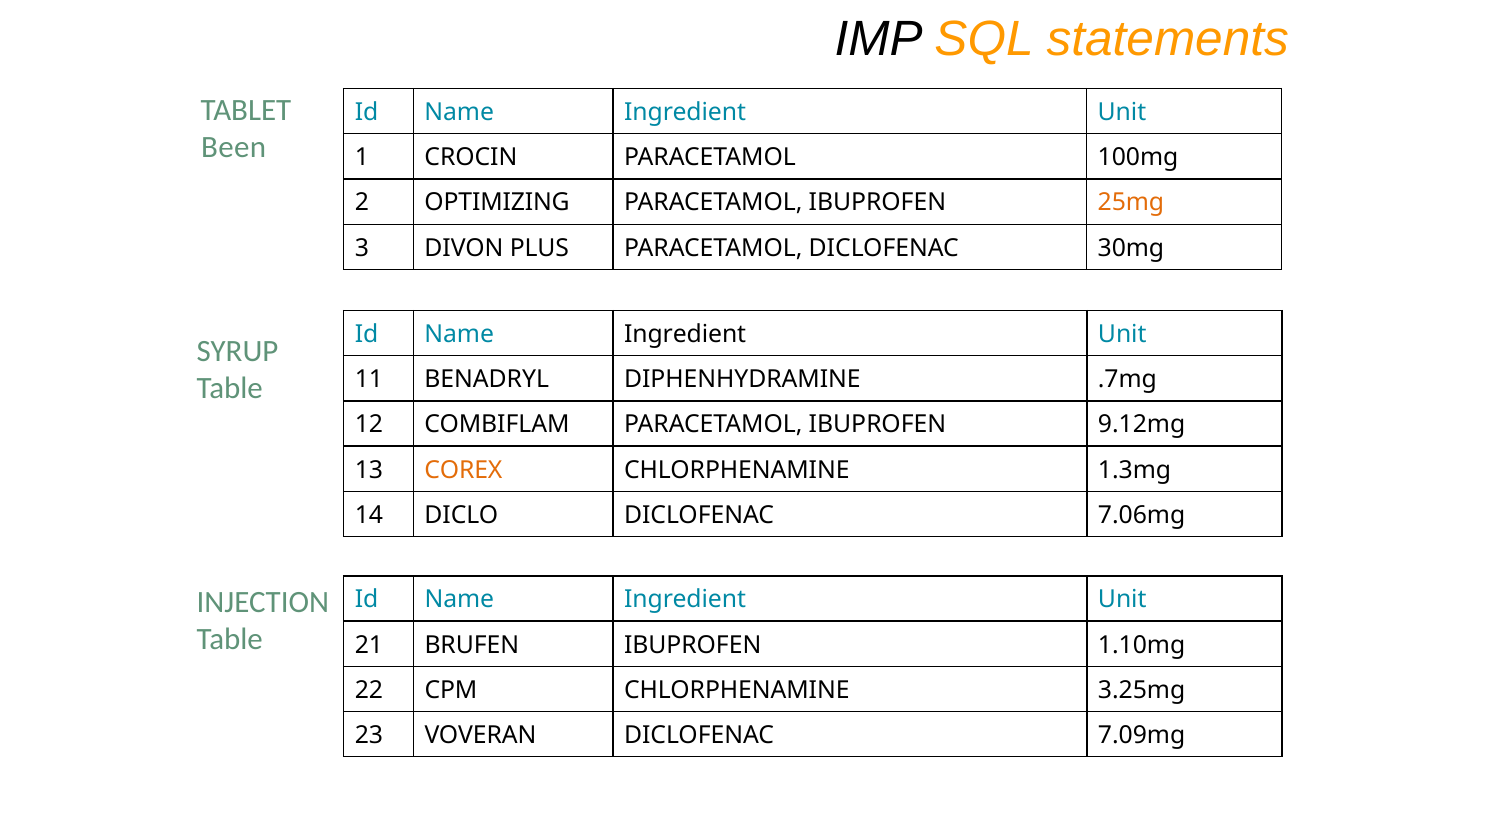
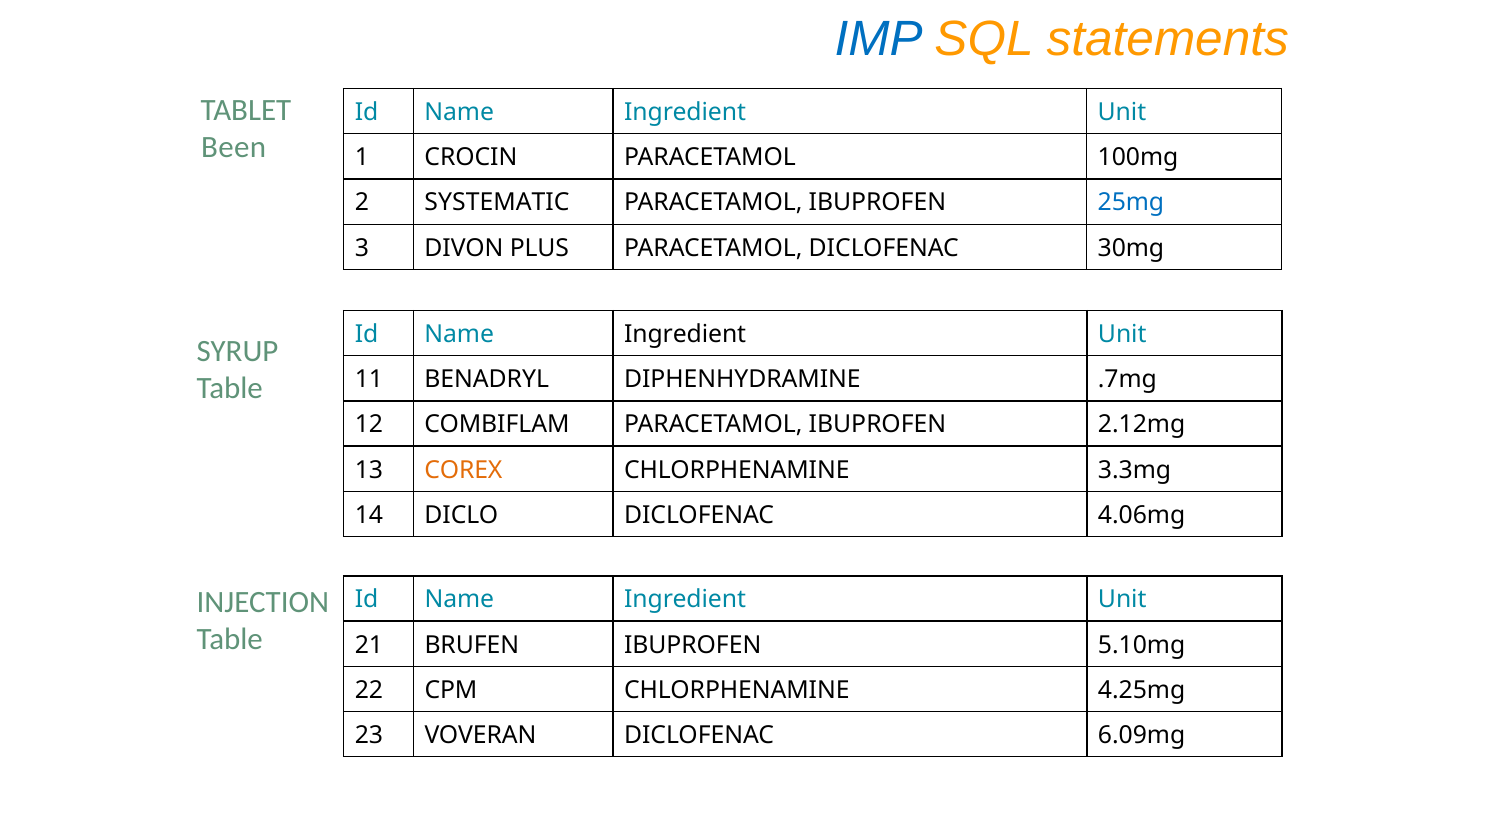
IMP colour: black -> blue (879, 39)
OPTIMIZING: OPTIMIZING -> SYSTEMATIC (497, 203)
25mg colour: orange -> blue (1131, 203)
9.12mg: 9.12mg -> 2.12mg (1142, 425)
1.3mg: 1.3mg -> 3.3mg (1135, 470)
7.06mg: 7.06mg -> 4.06mg (1142, 515)
1.10mg: 1.10mg -> 5.10mg (1142, 645)
3.25mg: 3.25mg -> 4.25mg (1142, 690)
7.09mg: 7.09mg -> 6.09mg (1142, 735)
